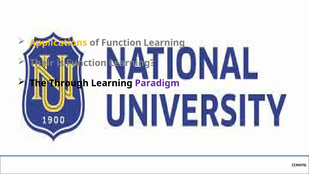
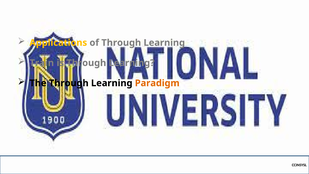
of Function: Function -> Through (121, 43)
Their: Their -> Train (42, 63)
is Function: Function -> Through (86, 63)
Paradigm colour: purple -> orange (157, 83)
